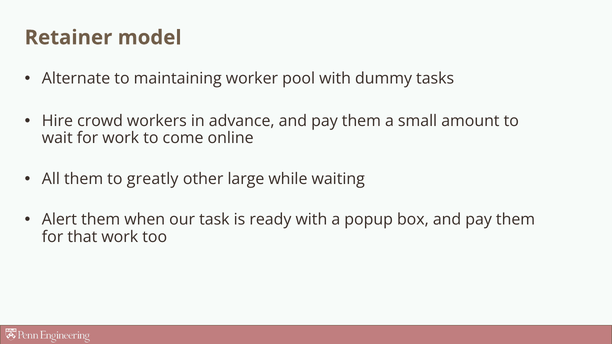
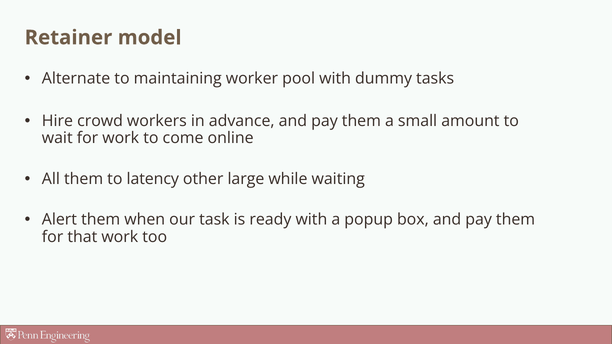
greatly: greatly -> latency (153, 179)
